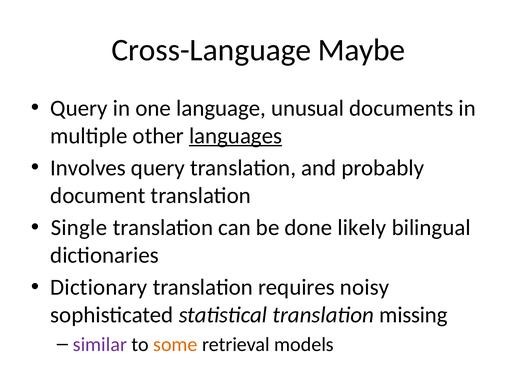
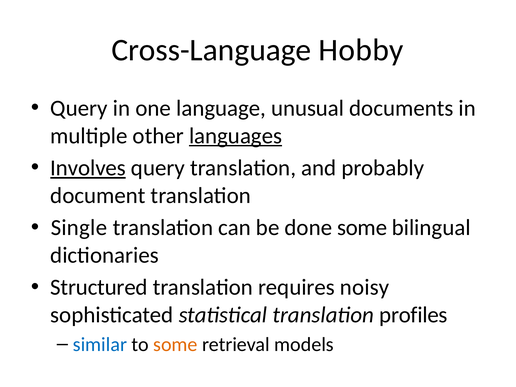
Maybe: Maybe -> Hobby (361, 50)
Involves underline: none -> present (88, 168)
done likely: likely -> some (362, 228)
Dictionary: Dictionary -> Structured (99, 287)
missing: missing -> profiles (413, 315)
similar colour: purple -> blue (100, 344)
